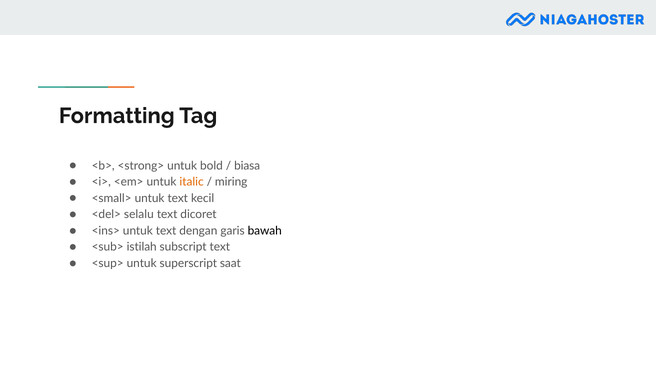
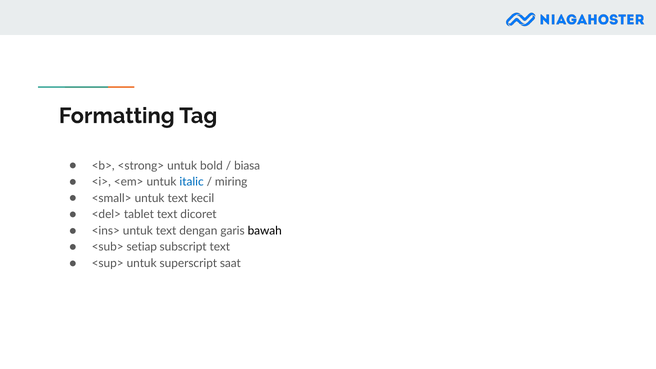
italic colour: orange -> blue (192, 182)
selalu: selalu -> tablet (139, 215)
istilah: istilah -> setiap (142, 247)
